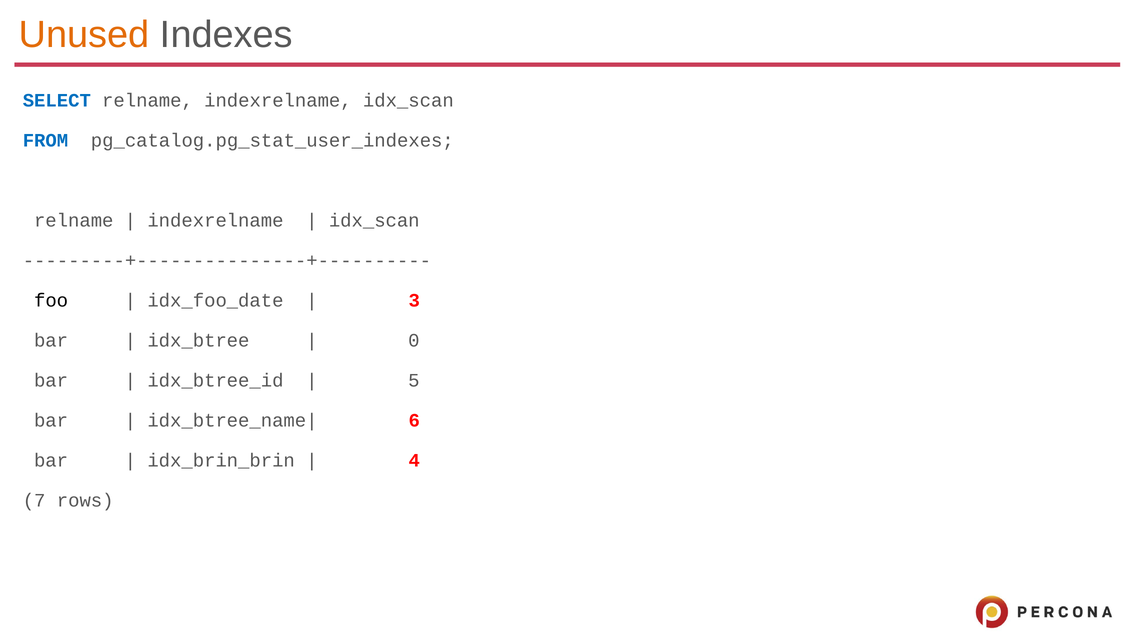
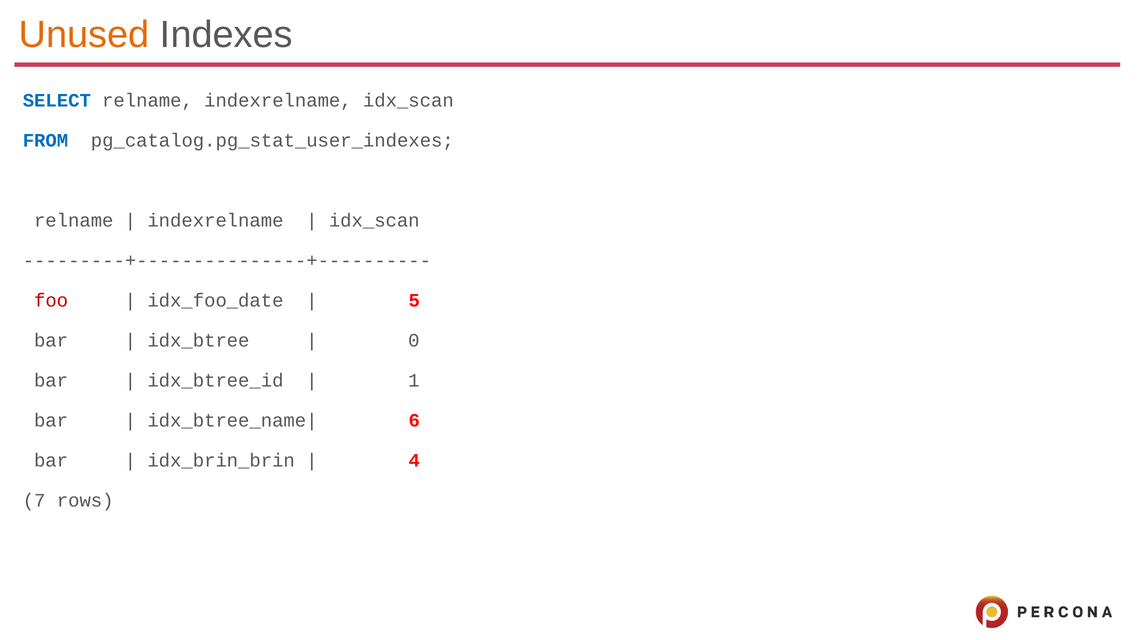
foo colour: black -> red (51, 301)
3: 3 -> 5 (414, 301)
5: 5 -> 1 (414, 381)
